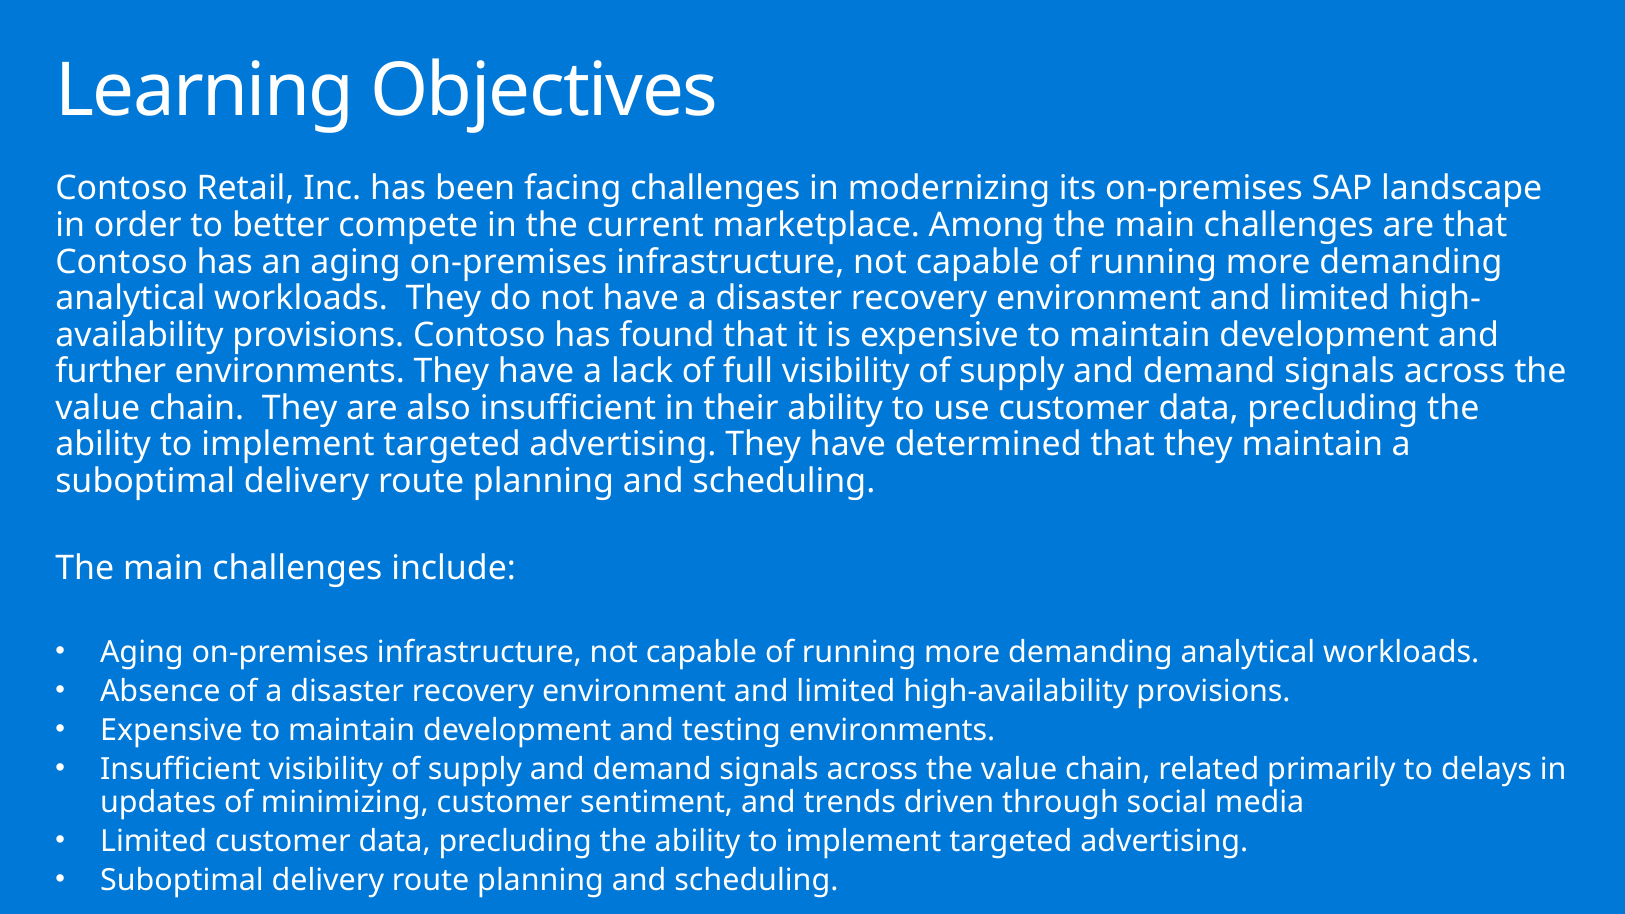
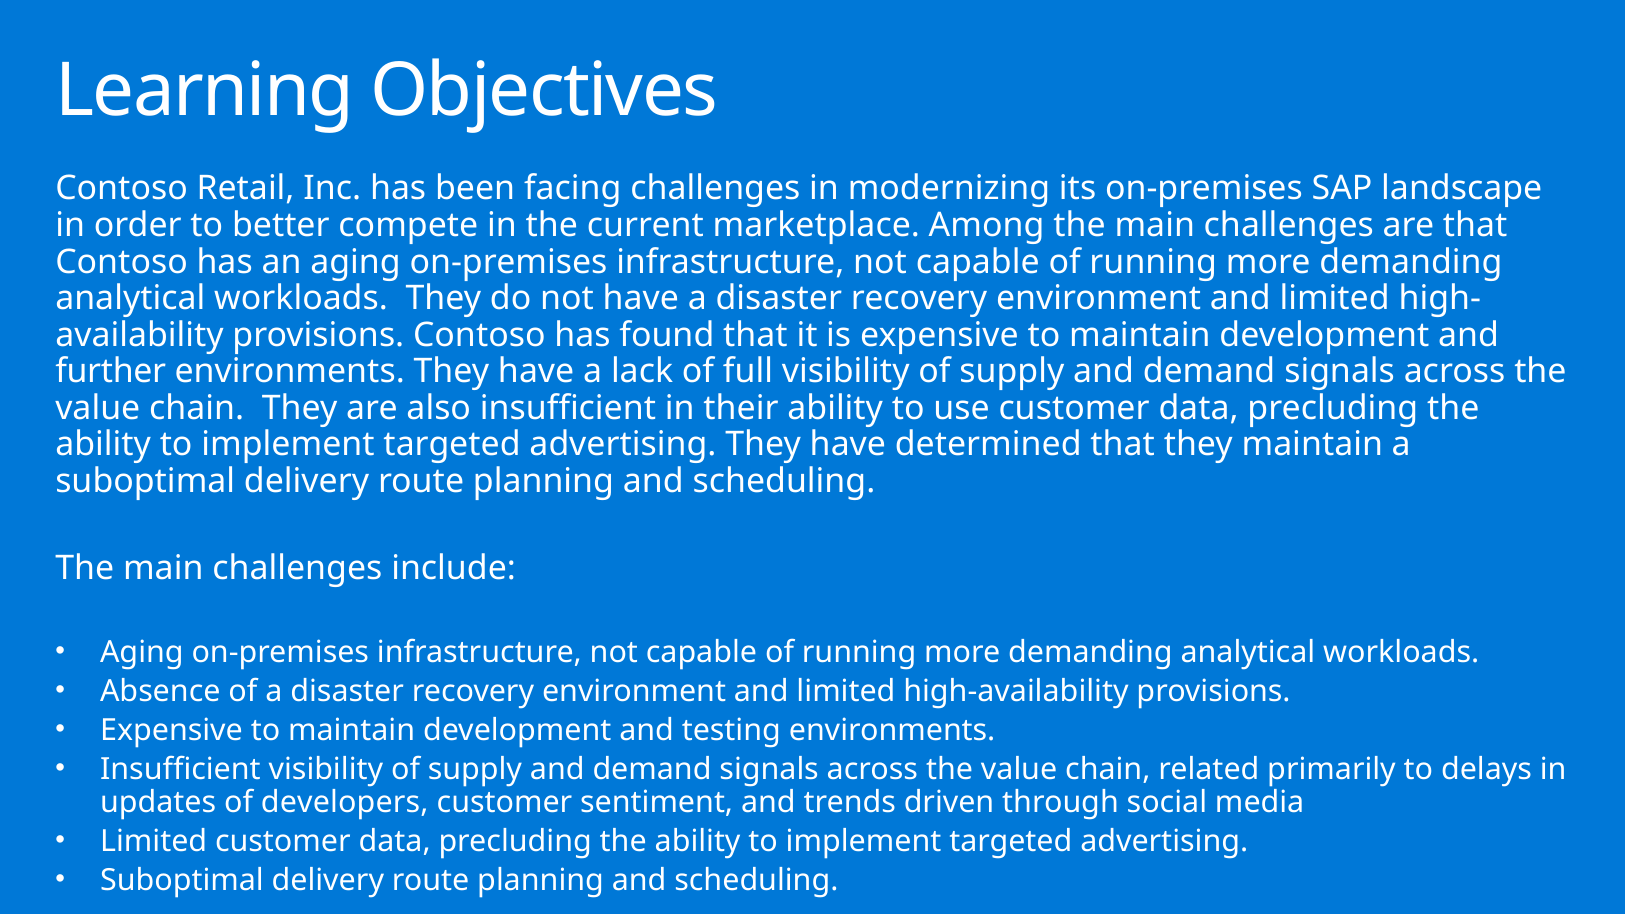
minimizing: minimizing -> developers (345, 802)
